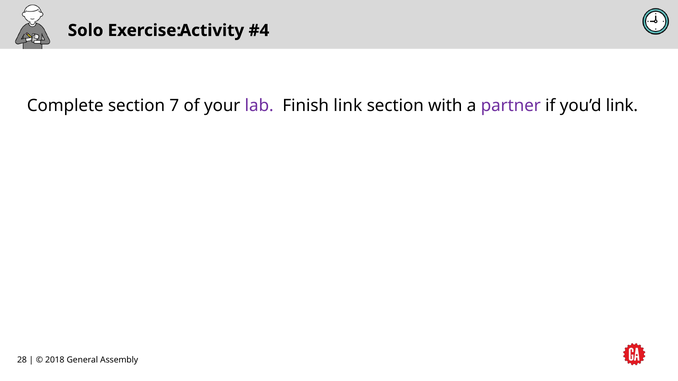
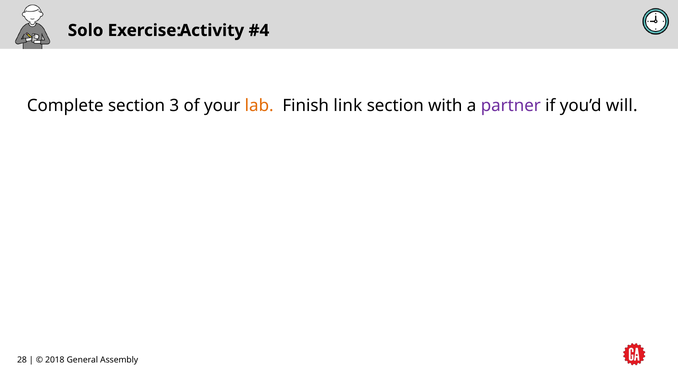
7: 7 -> 3 (174, 106)
lab colour: purple -> orange (259, 106)
you’d link: link -> will (622, 106)
